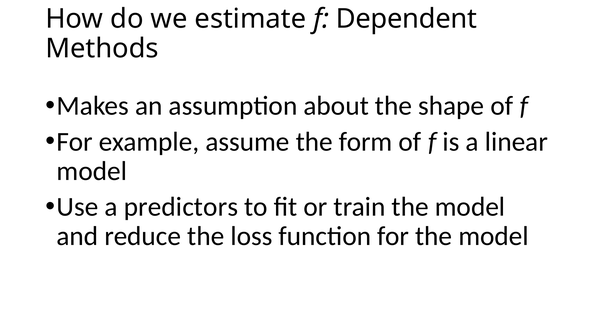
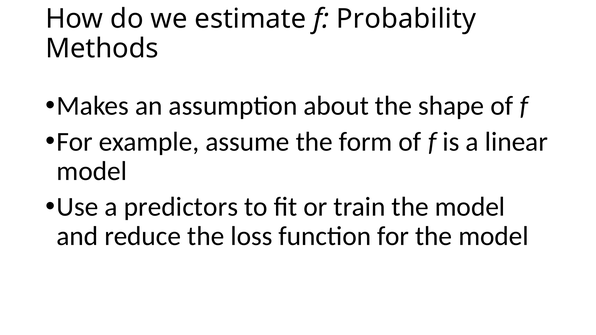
Dependent: Dependent -> Probability (406, 19)
